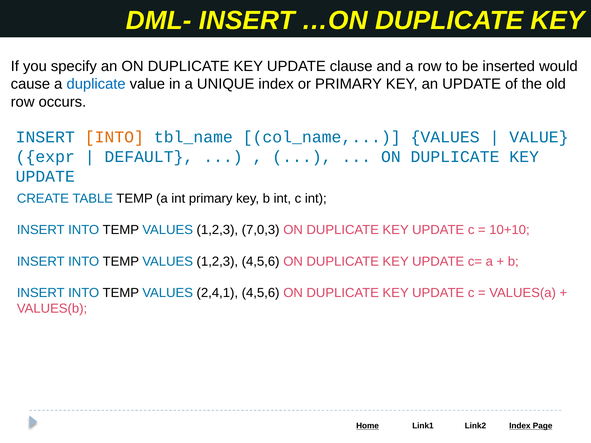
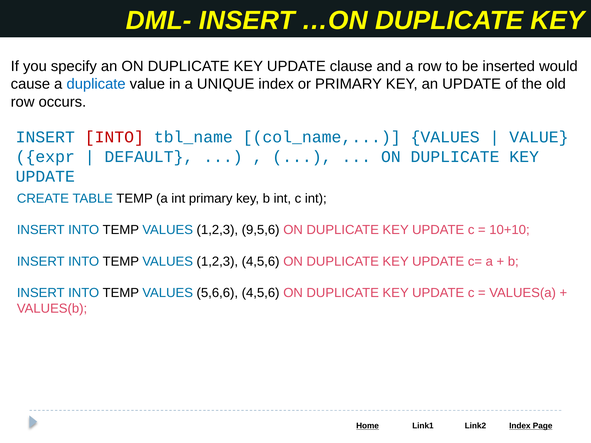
INTO colour: orange -> red (114, 137)
7,0,3: 7,0,3 -> 9,5,6 (261, 230)
2,4,1: 2,4,1 -> 5,6,6 (217, 293)
